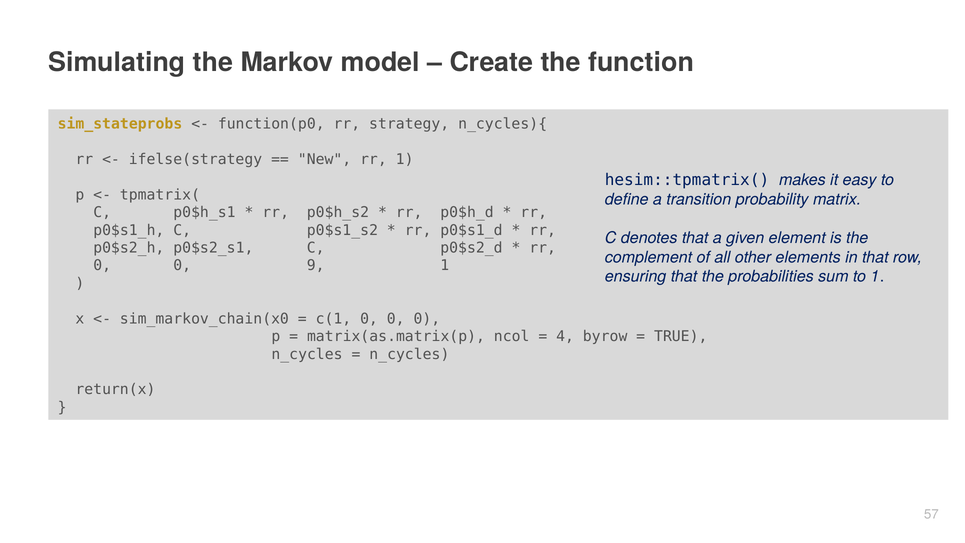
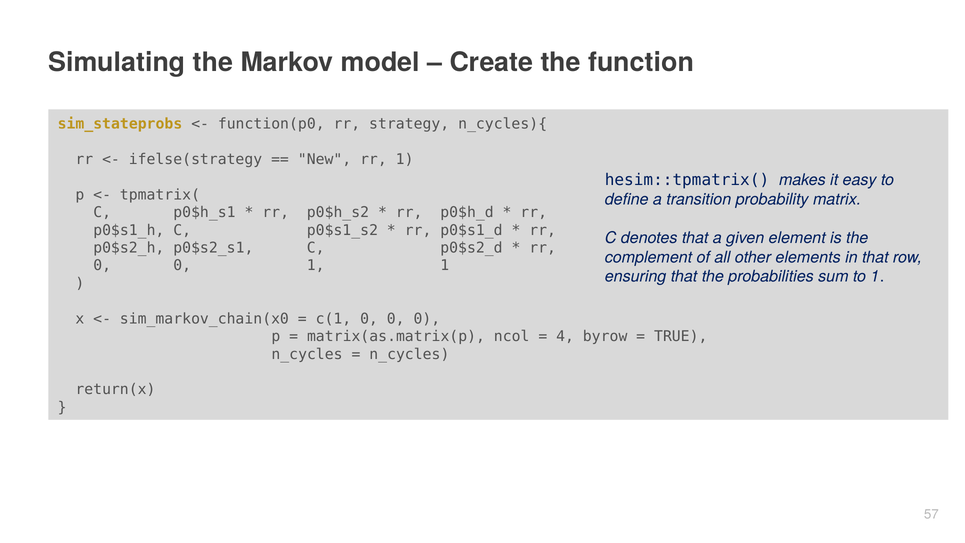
0 9: 9 -> 1 (316, 266)
